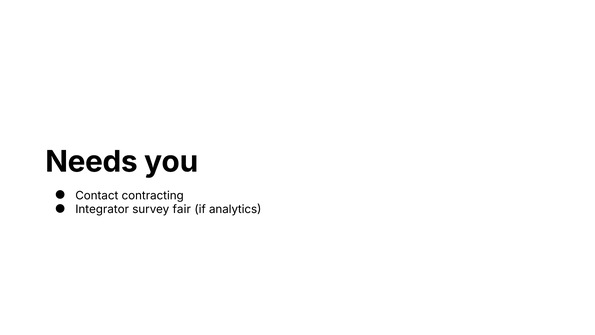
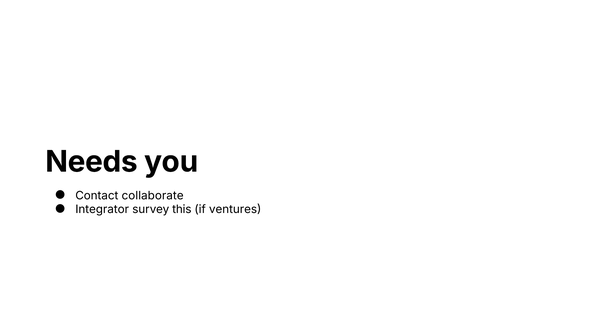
contracting: contracting -> collaborate (153, 195)
fair: fair -> this (182, 209)
analytics: analytics -> ventures (235, 209)
